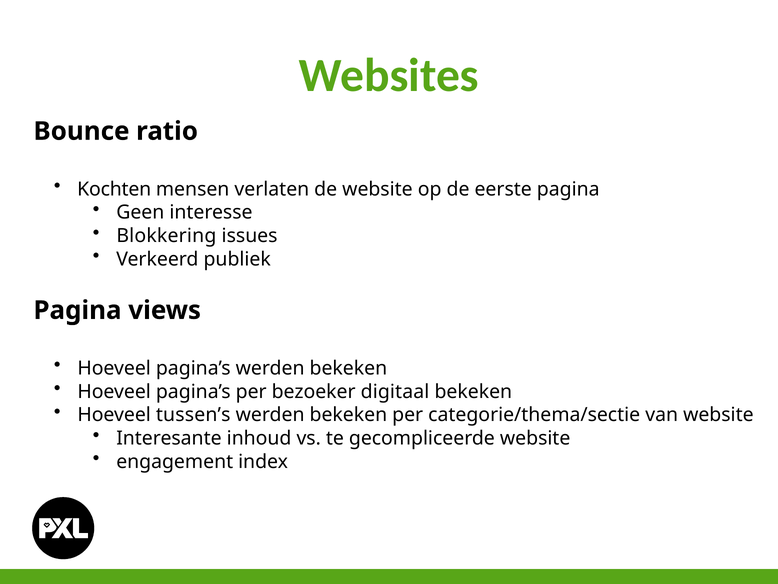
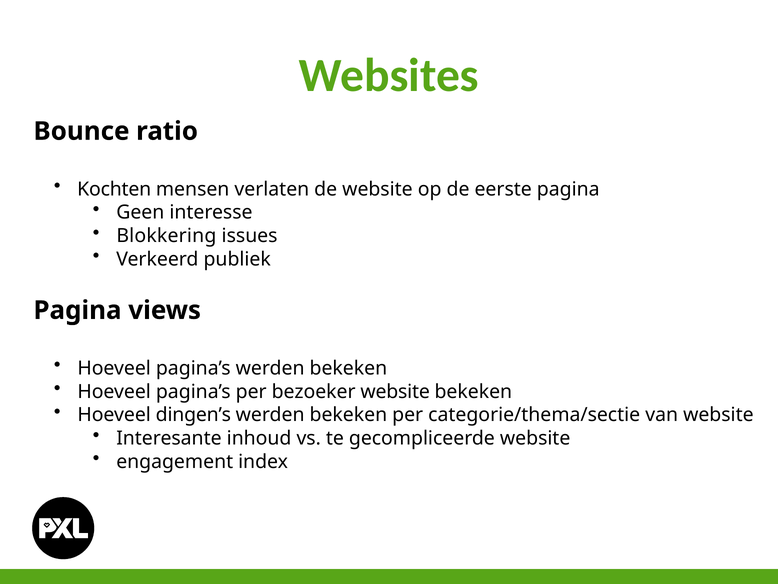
bezoeker digitaal: digitaal -> website (395, 391)
tussen’s: tussen’s -> dingen’s (193, 415)
